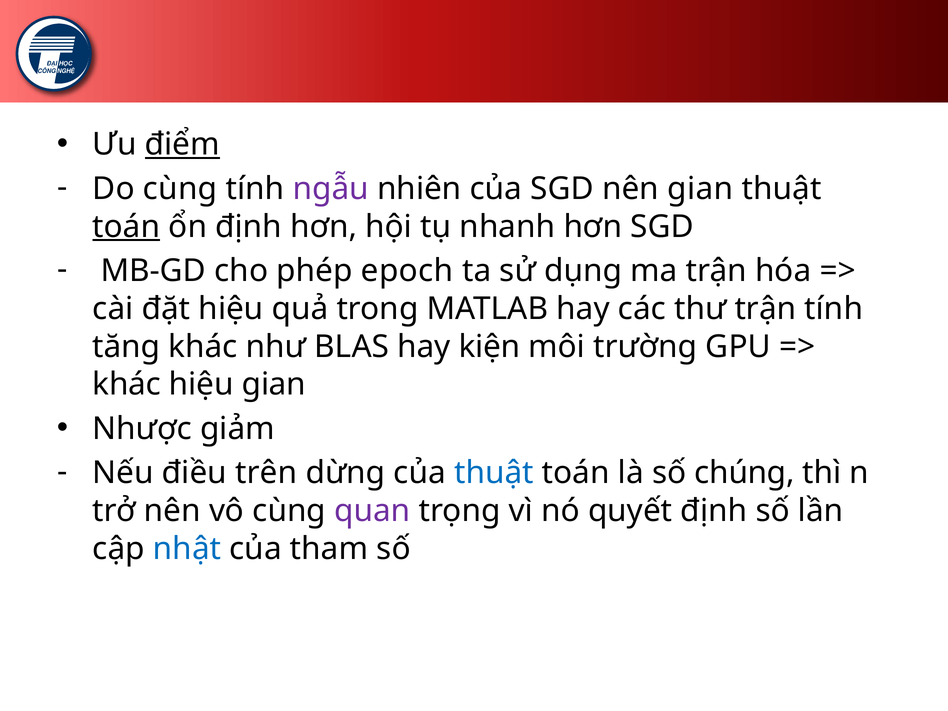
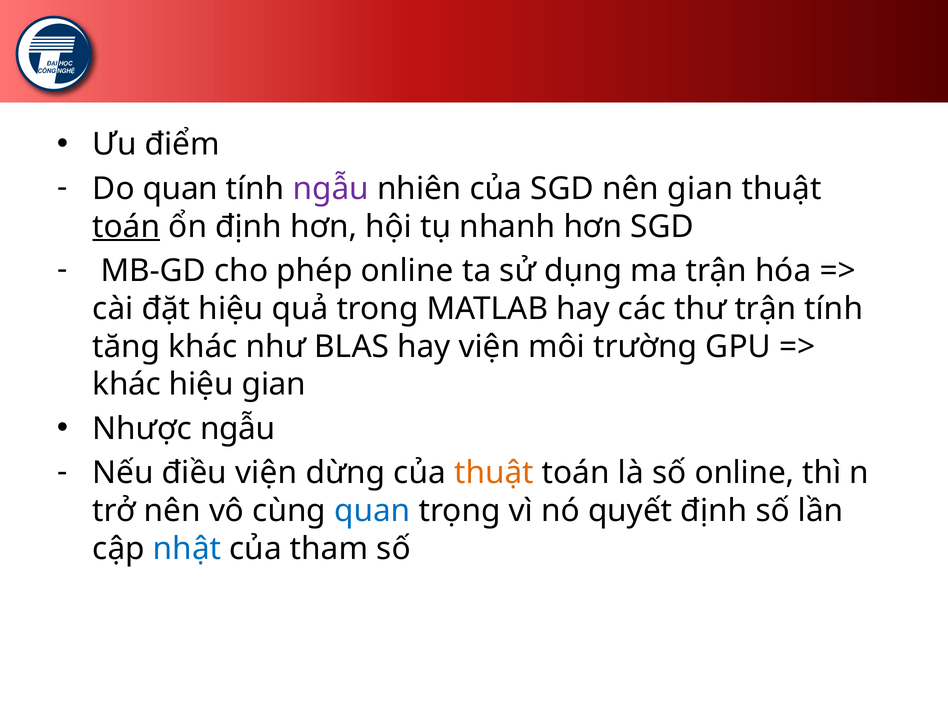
điểm underline: present -> none (182, 144)
Do cùng: cùng -> quan (180, 189)
phép epoch: epoch -> online (407, 271)
hay kiện: kiện -> viện (489, 347)
Nhược giảm: giảm -> ngẫu (238, 429)
điều trên: trên -> viện (266, 473)
thuật colour: blue -> orange (494, 473)
số chúng: chúng -> online (744, 473)
quan colour: purple -> blue (372, 511)
